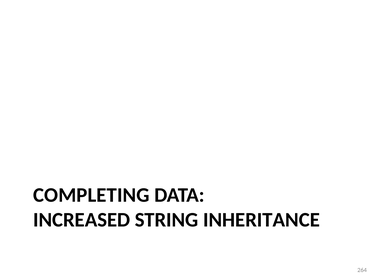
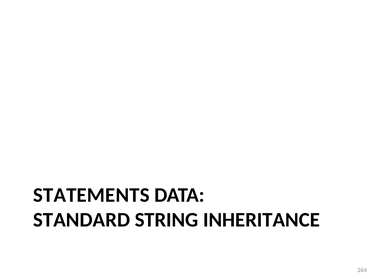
COMPLETING: COMPLETING -> STATEMENTS (91, 195)
INCREASED: INCREASED -> STANDARD (82, 220)
